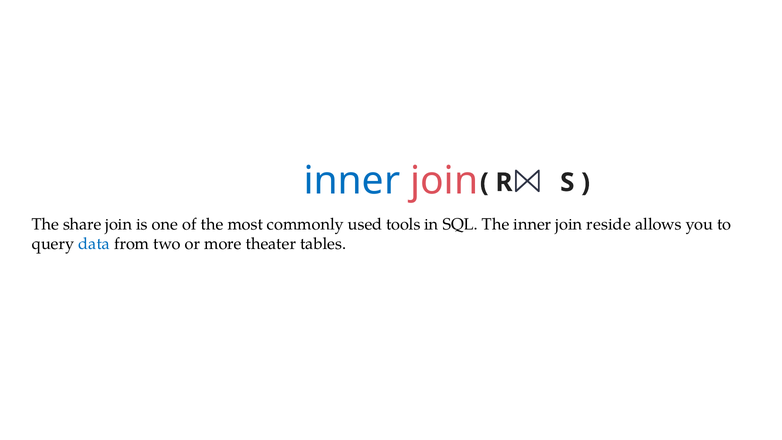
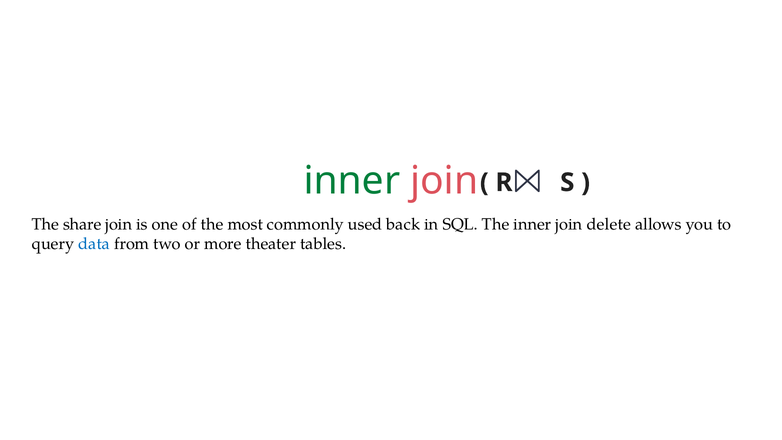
inner colour: blue -> green (352, 181)
tools: tools -> back (403, 224)
reside: reside -> delete (609, 224)
